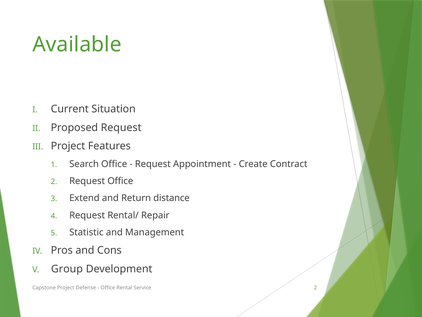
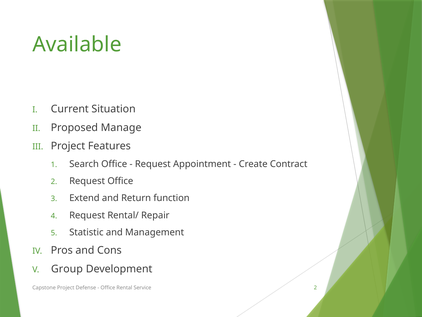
Proposed Request: Request -> Manage (121, 127)
distance: distance -> function (172, 198)
